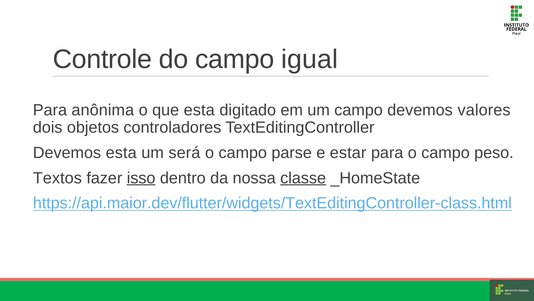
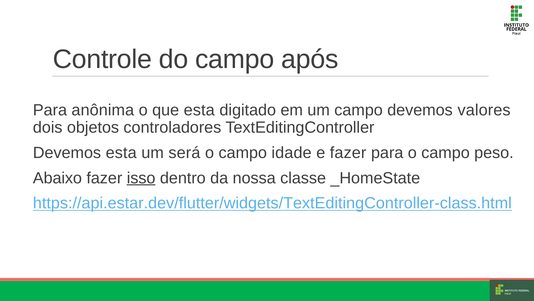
igual: igual -> após (310, 59)
parse: parse -> idade (292, 152)
e estar: estar -> fazer (348, 152)
Textos: Textos -> Abaixo (57, 178)
classe underline: present -> none (303, 178)
https://api.maior.dev/flutter/widgets/TextEditingController-class.html: https://api.maior.dev/flutter/widgets/TextEditingController-class.html -> https://api.estar.dev/flutter/widgets/TextEditingController-class.html (272, 203)
